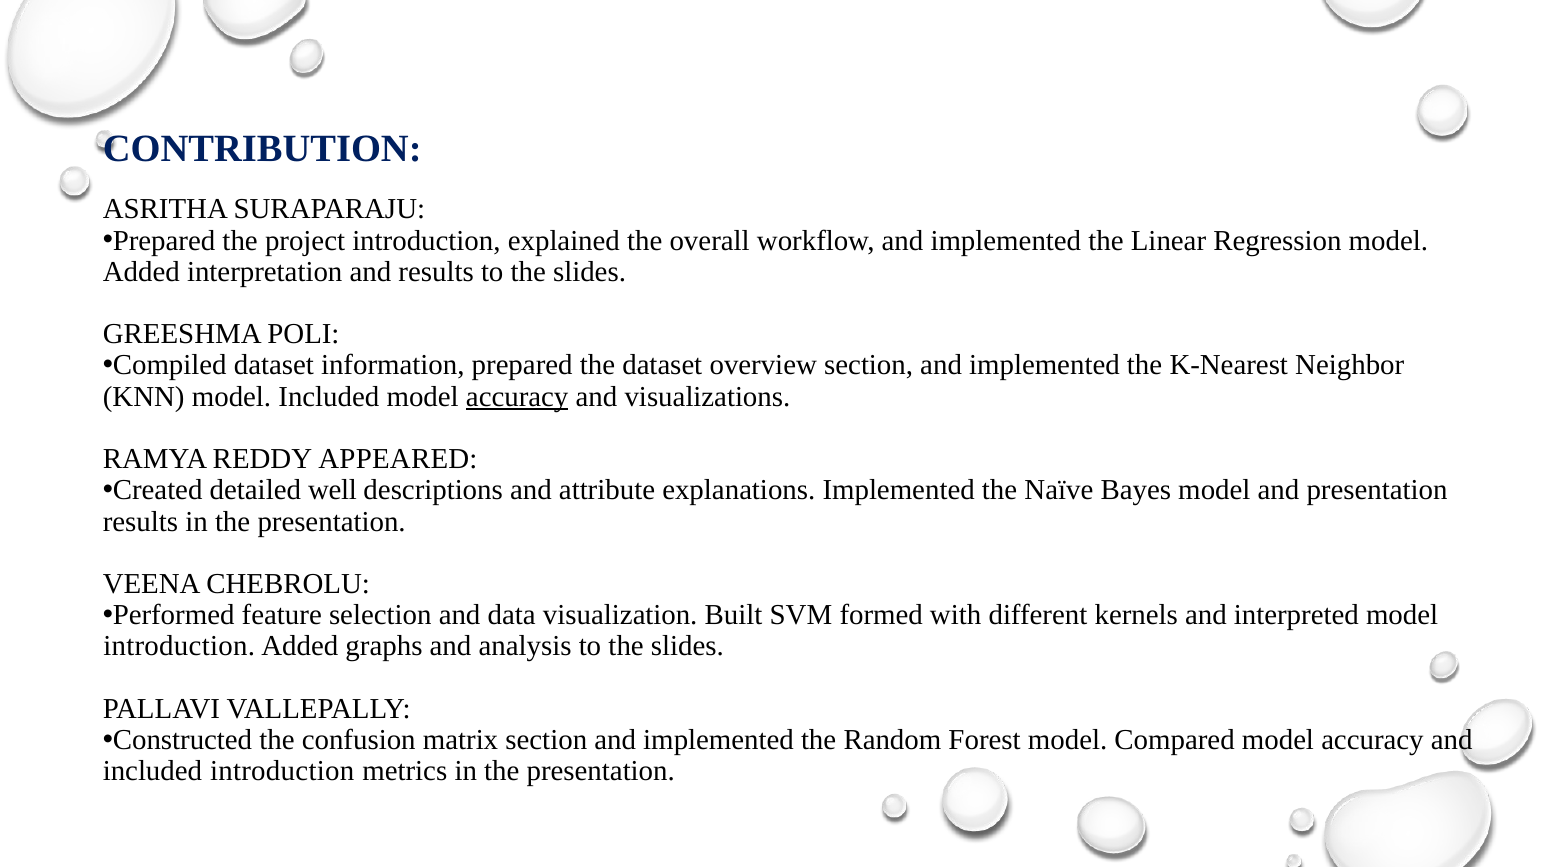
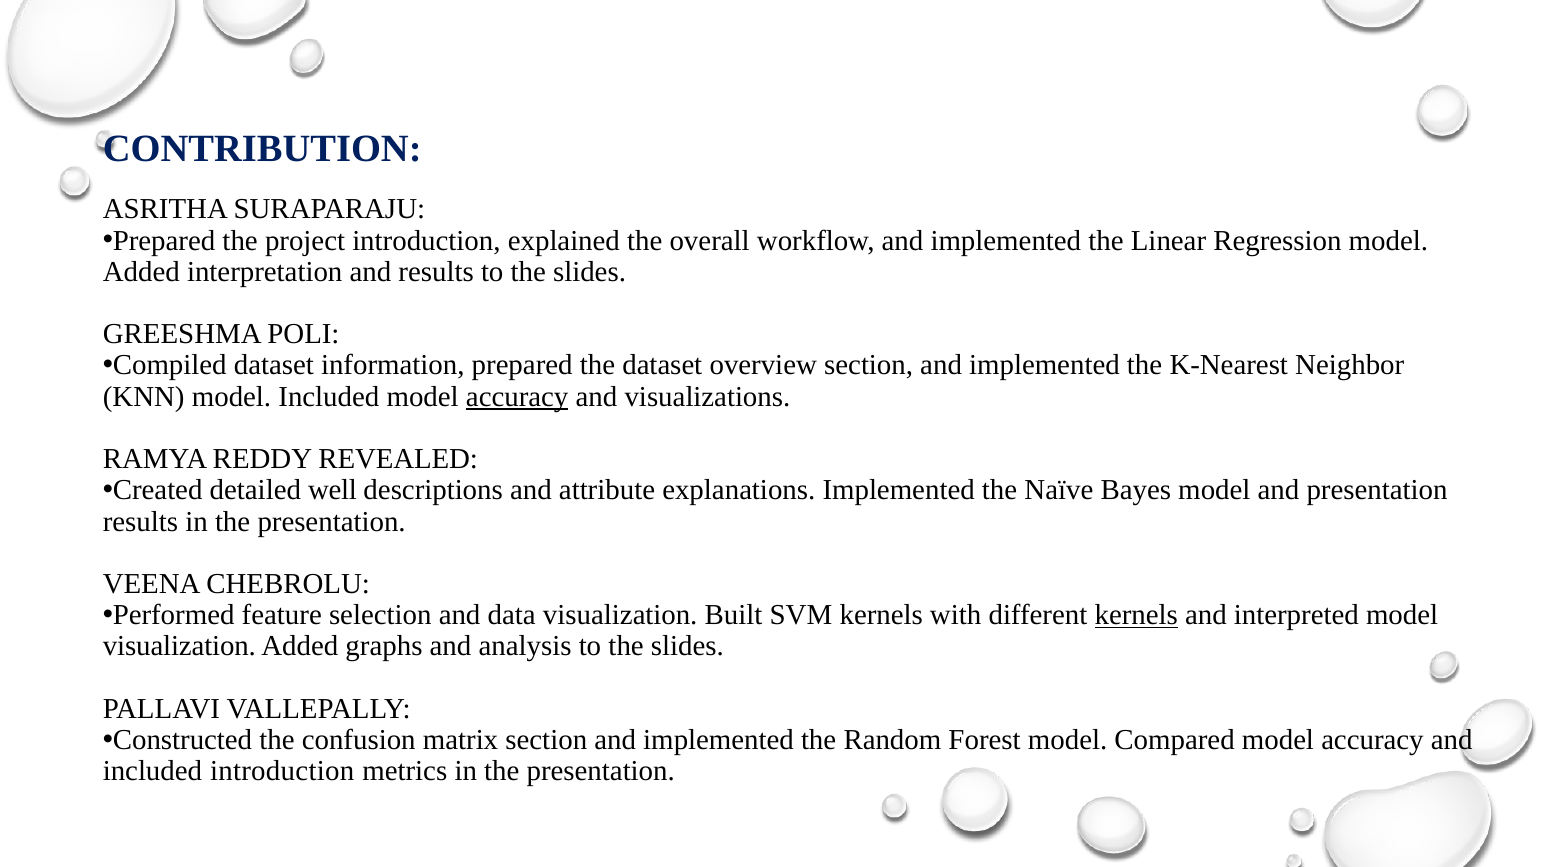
APPEARED: APPEARED -> REVEALED (398, 459)
SVM formed: formed -> kernels (881, 615)
kernels underline: none -> present (1136, 615)
introduction: introduction -> visualization (179, 646)
